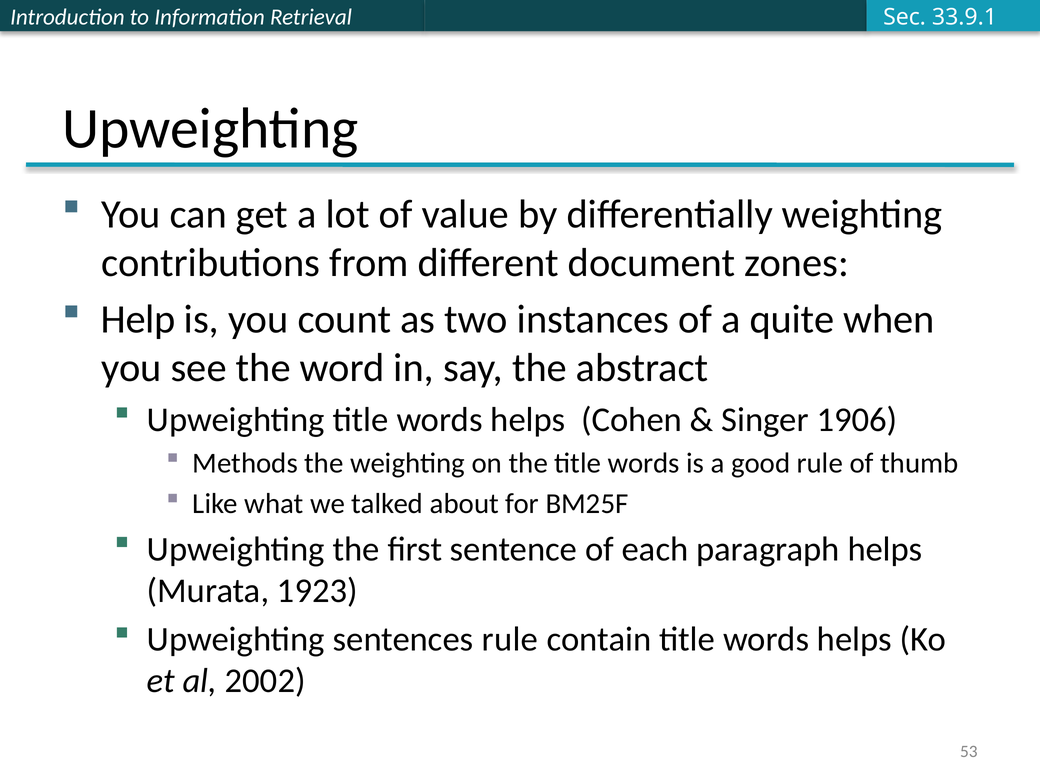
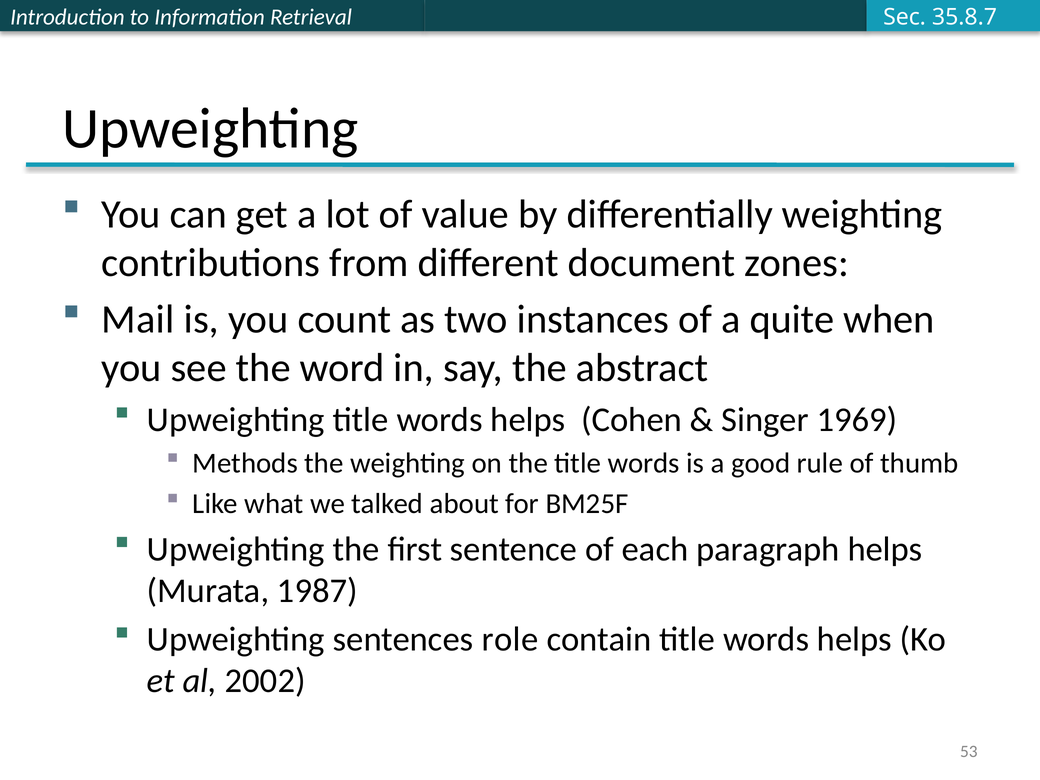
33.9.1: 33.9.1 -> 35.8.7 (964, 17)
Help: Help -> Mail (138, 320)
1906: 1906 -> 1969 (857, 420)
1923: 1923 -> 1987 (317, 591)
sentences rule: rule -> role (510, 639)
